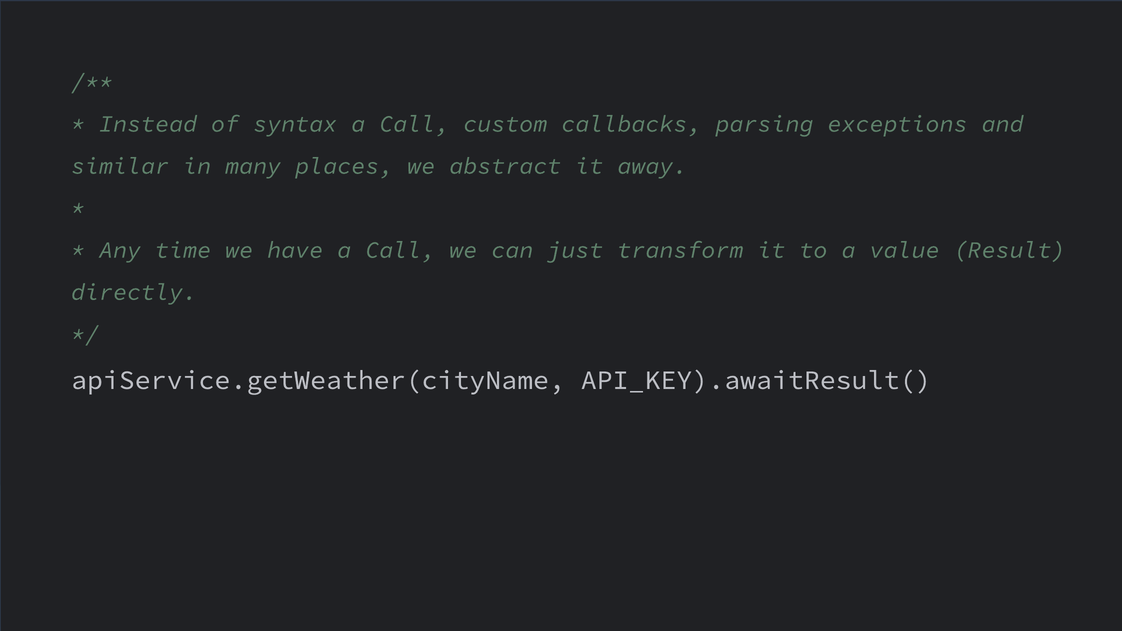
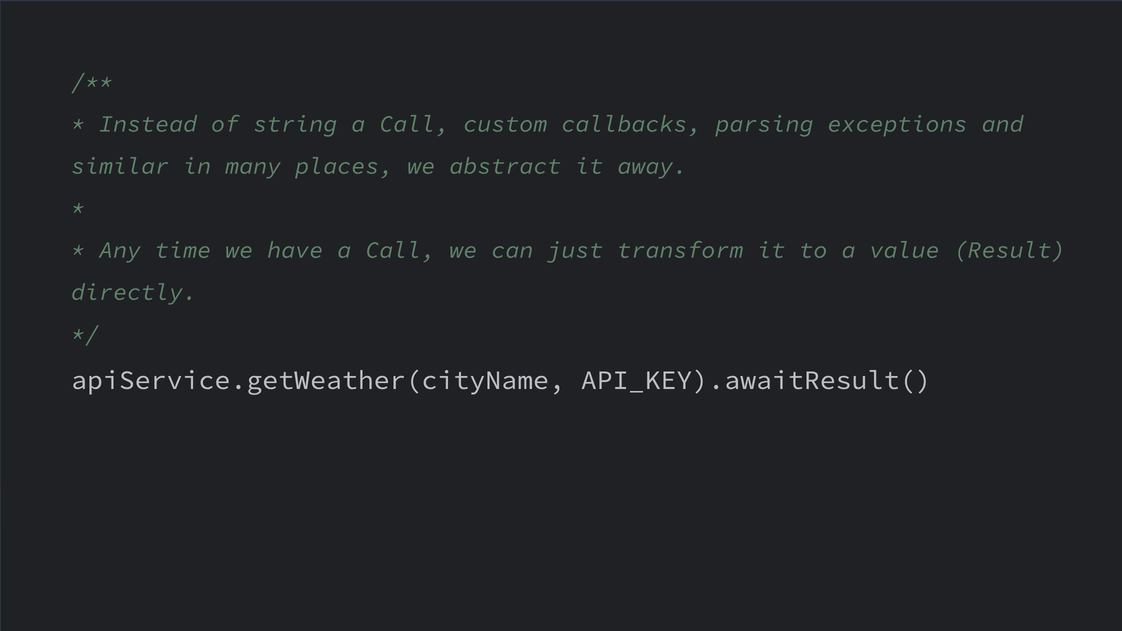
syntax: syntax -> string (295, 124)
